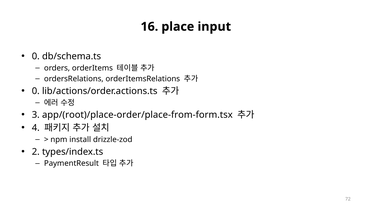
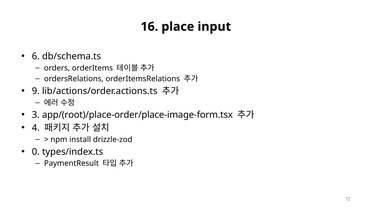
0: 0 -> 6 (36, 56)
0: 0 -> 9 (36, 91)
app/(root)/place-order/place-from-form.tsx: app/(root)/place-order/place-from-form.tsx -> app/(root)/place-order/place-image-form.tsx (137, 115)
2: 2 -> 0 (36, 152)
